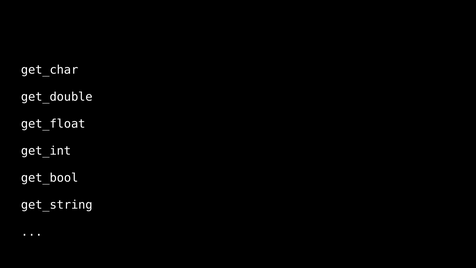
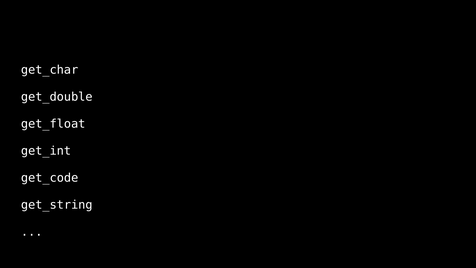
get_bool: get_bool -> get_code (50, 178)
